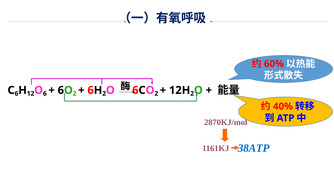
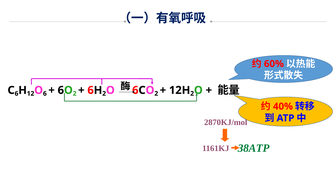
38ATP colour: blue -> green (254, 148)
